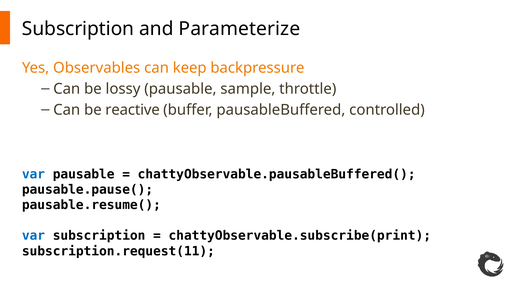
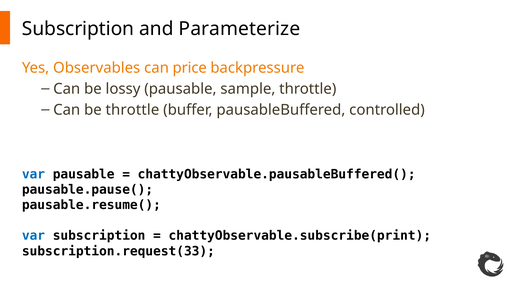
keep: keep -> price (190, 68)
be reactive: reactive -> throttle (132, 110)
subscription.request(11: subscription.request(11 -> subscription.request(33 (118, 251)
